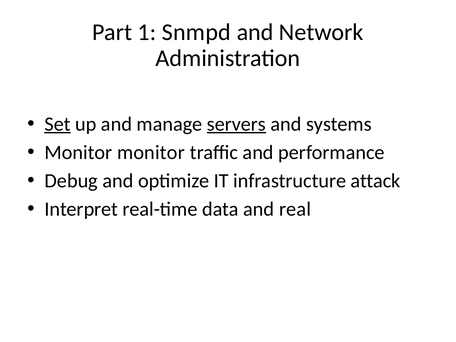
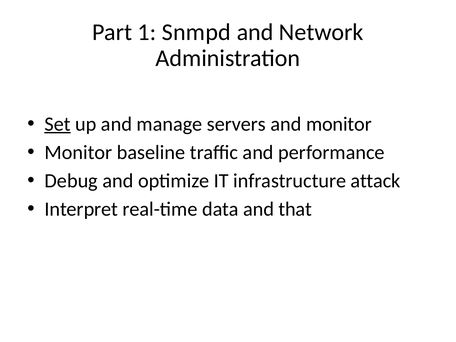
servers underline: present -> none (236, 124)
and systems: systems -> monitor (339, 124)
Monitor monitor: monitor -> baseline (151, 152)
real: real -> that (295, 209)
